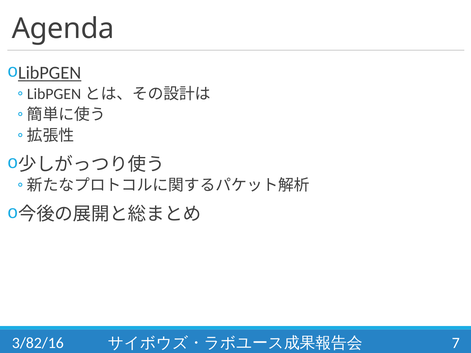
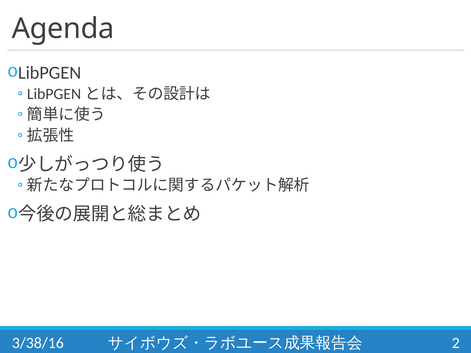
LibPGEN underline: present -> none (50, 73)
3/82/16: 3/82/16 -> 3/38/16 (38, 343)
7: 7 -> 2 (456, 343)
